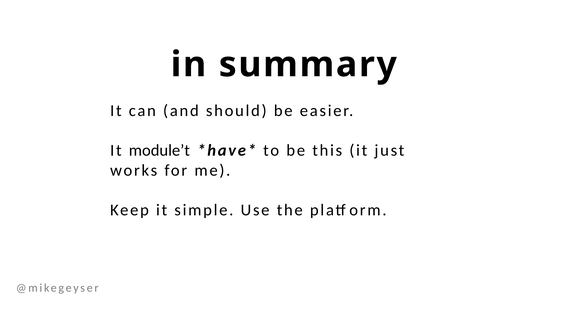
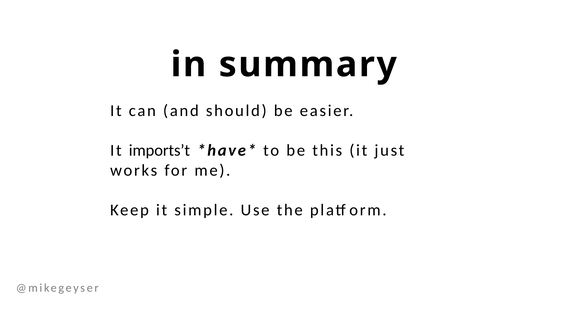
module’t: module’t -> imports’t (159, 151)
